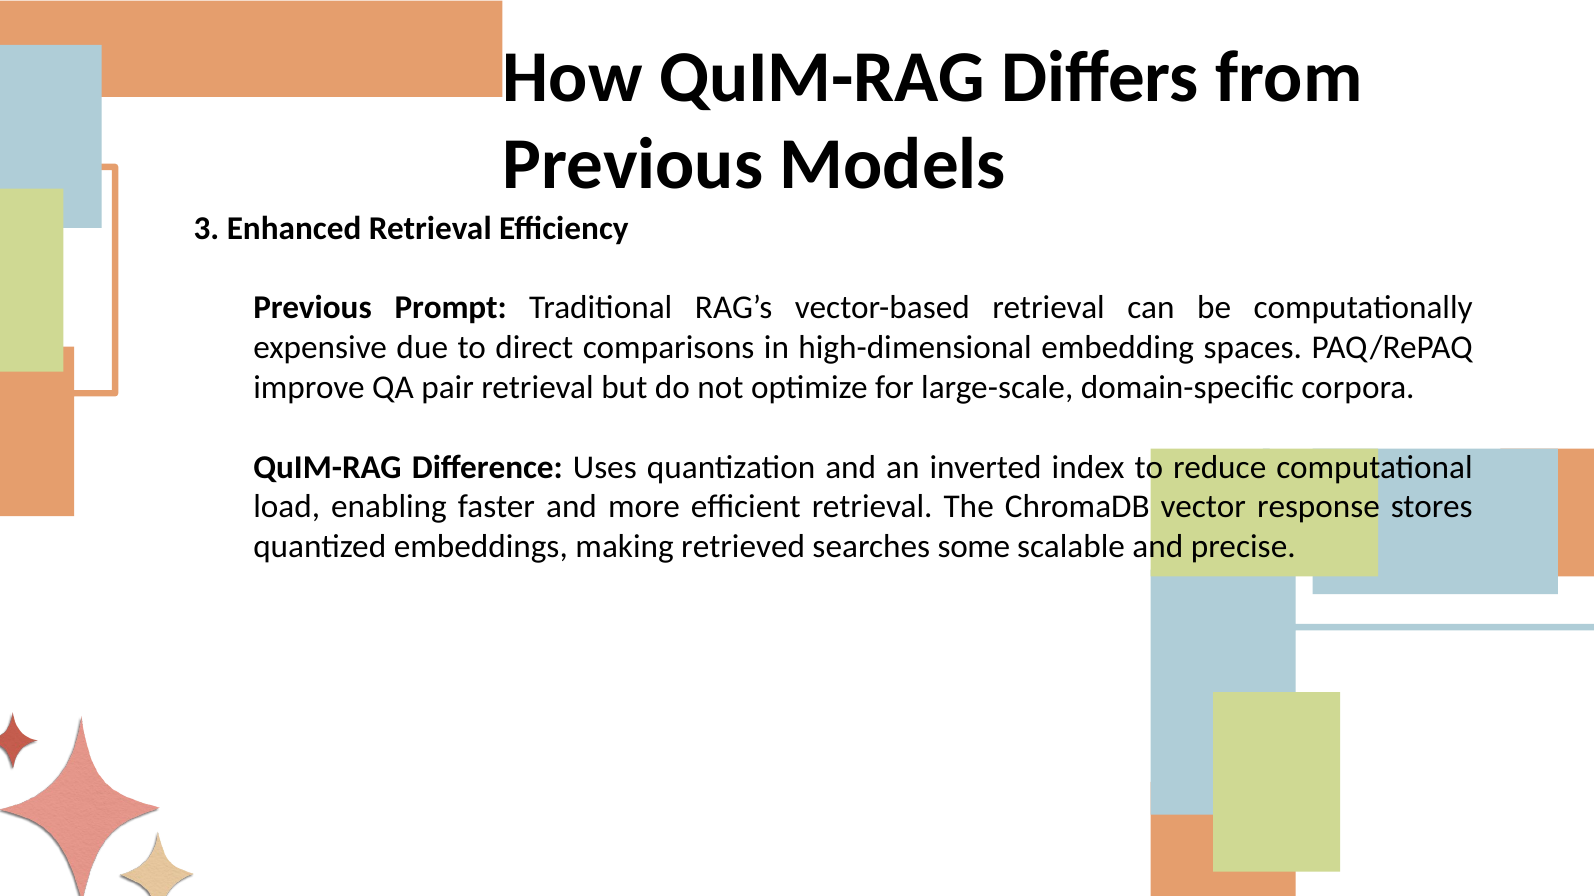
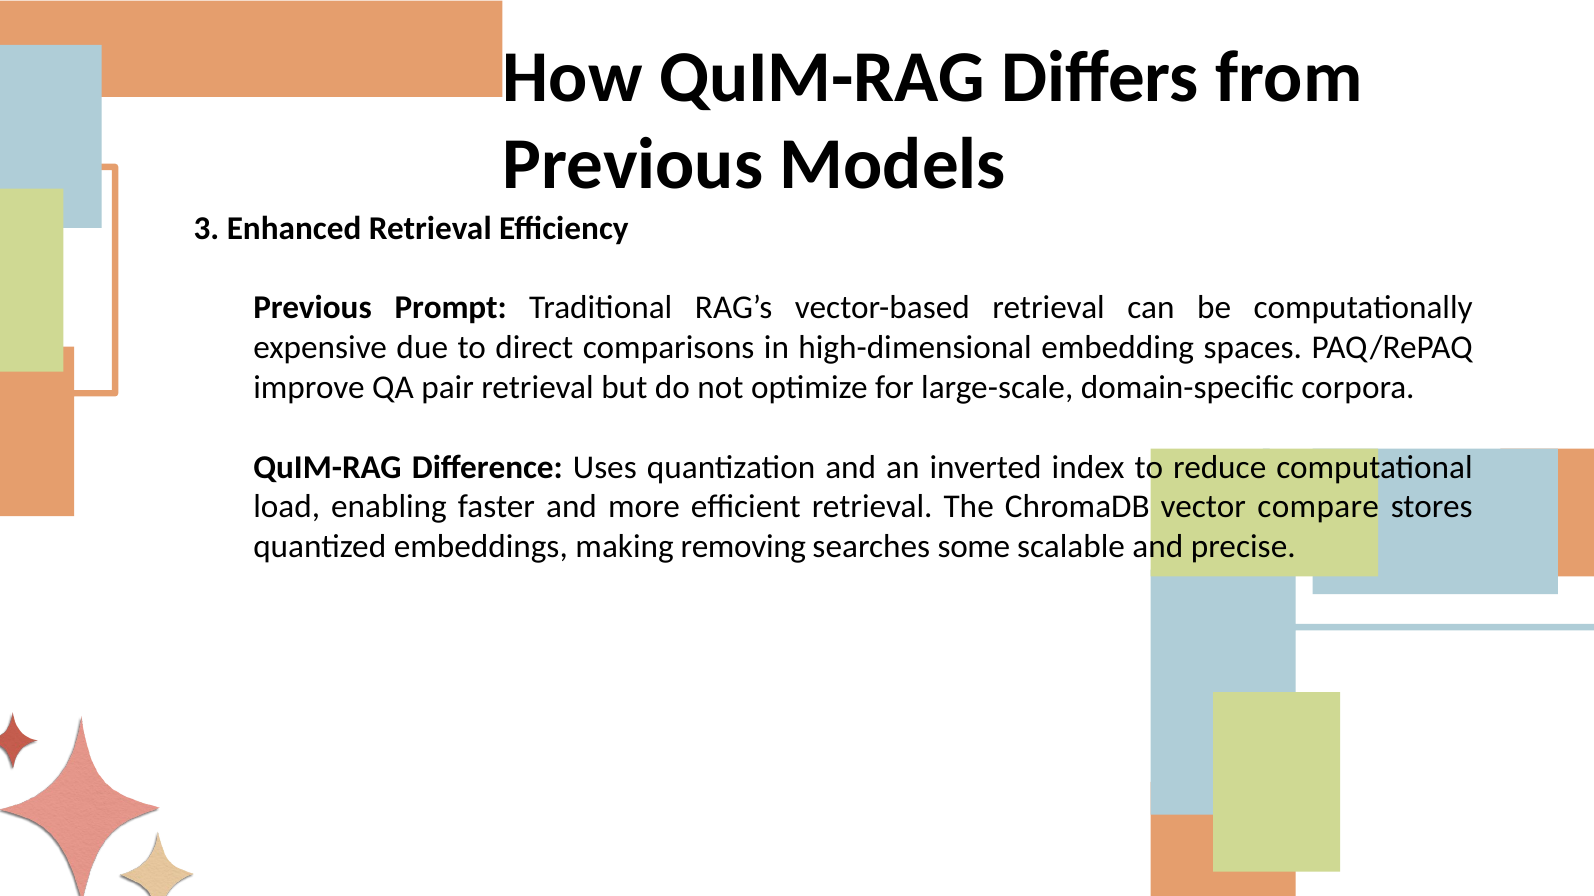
response: response -> compare (1318, 507)
retrieved: retrieved -> removing (743, 547)
